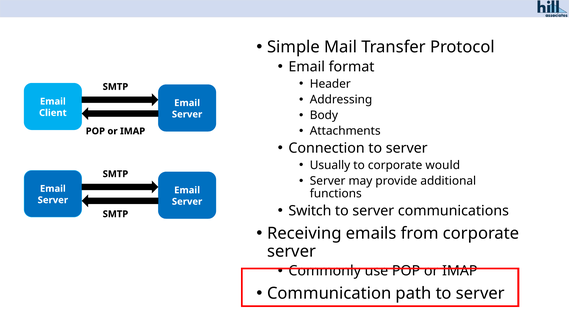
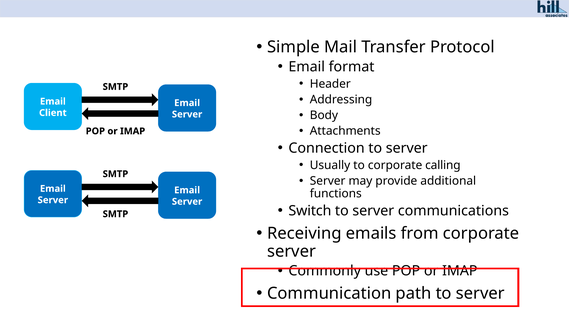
would: would -> calling (443, 165)
